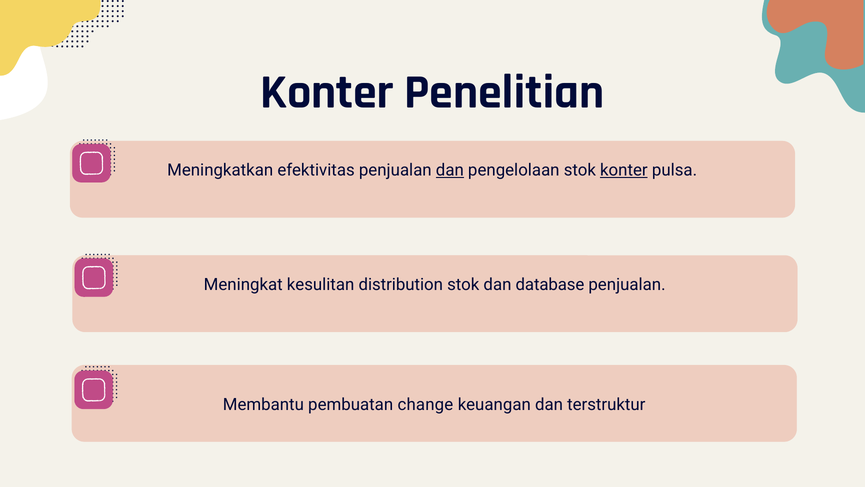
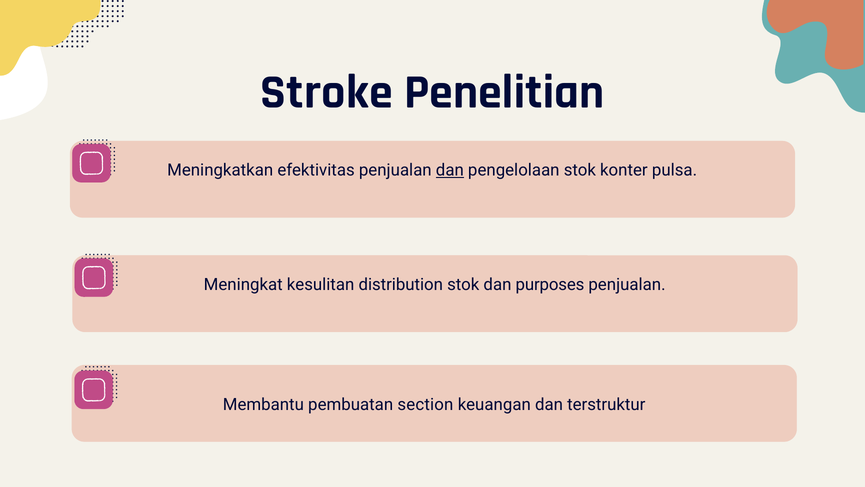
Konter: Konter -> Stroke (327, 92)
konter underline: present -> none (624, 170)
database: database -> purposes (550, 284)
change: change -> section (425, 404)
